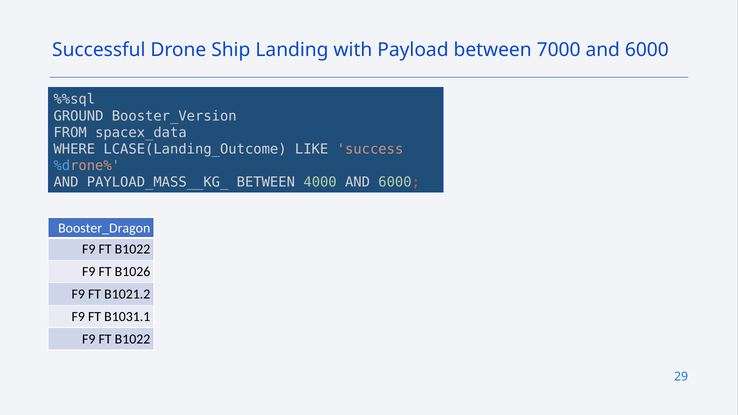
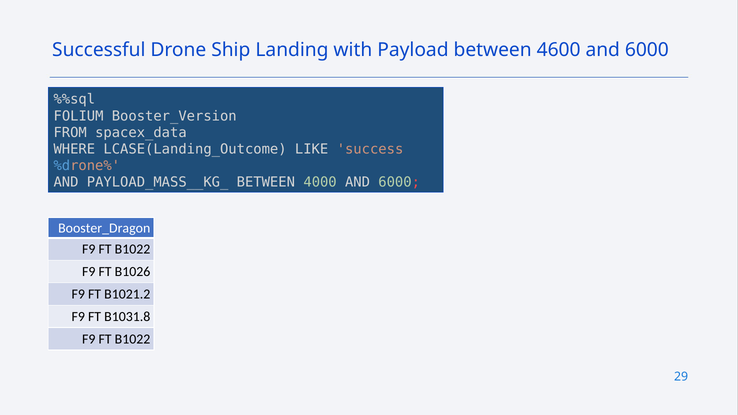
7000: 7000 -> 4600 (559, 50)
GROUND: GROUND -> FOLIUM (79, 116)
B1031.1: B1031.1 -> B1031.8 (127, 317)
